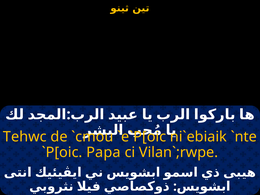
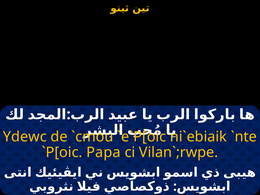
Tehwc: Tehwc -> Ydewc (25, 137)
